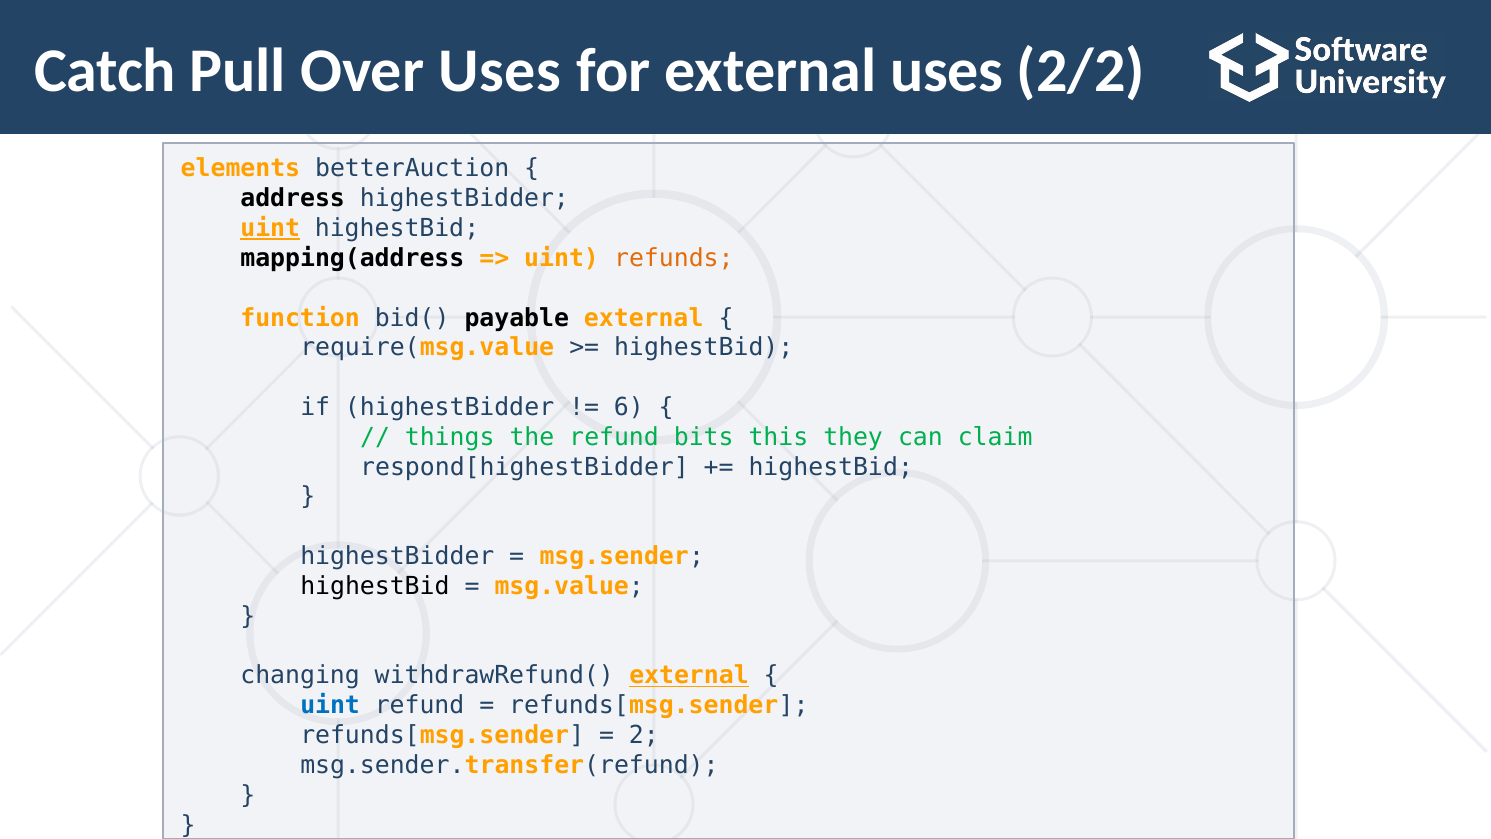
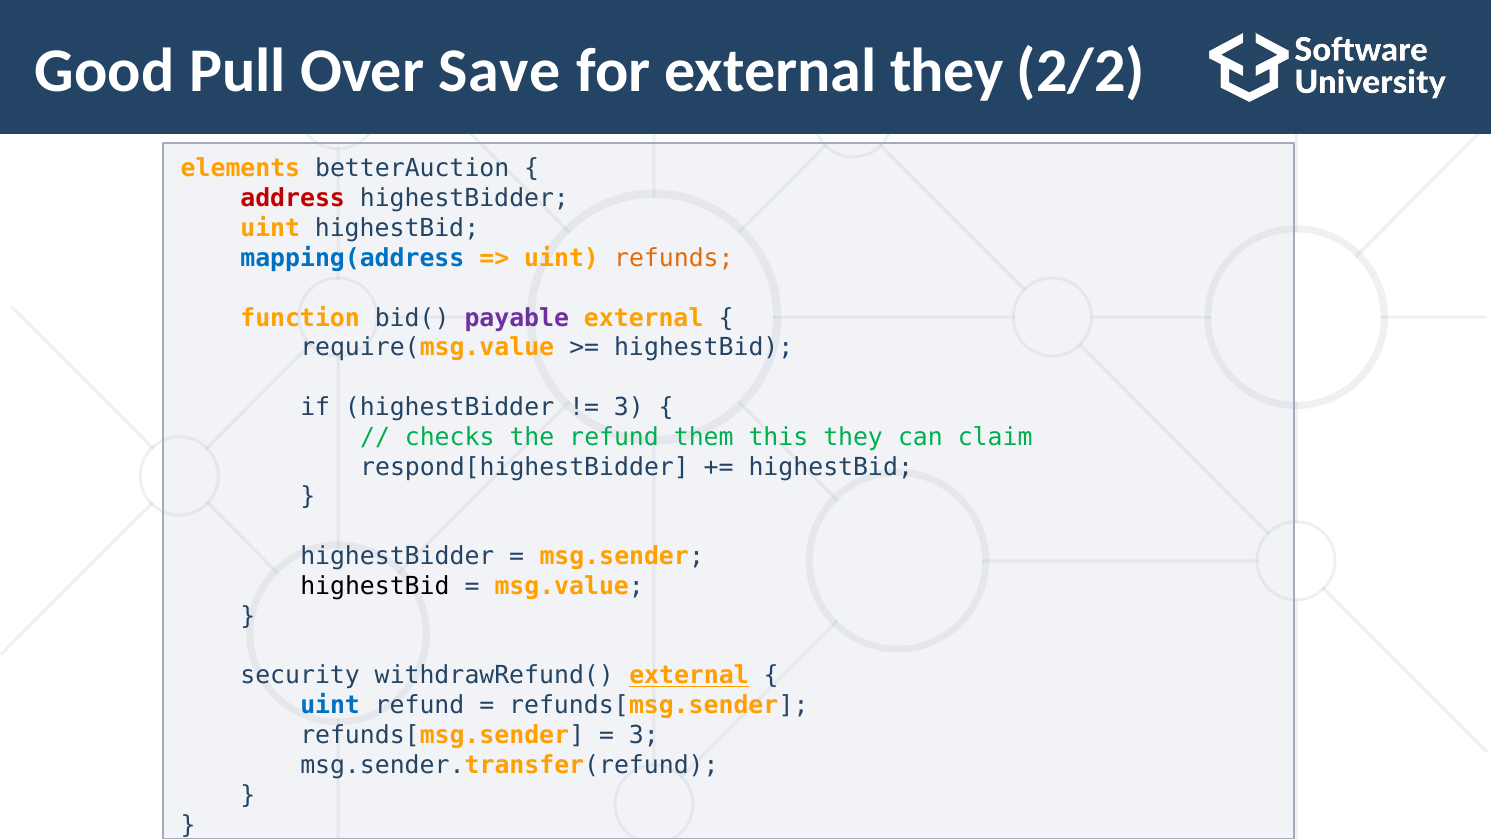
Catch: Catch -> Good (105, 71)
Over Uses: Uses -> Save (500, 71)
external uses: uses -> they (947, 71)
address colour: black -> red (293, 198)
uint underline: present -> none (270, 228)
mapping(address colour: black -> blue (352, 258)
payable colour: black -> purple (517, 318)
6: 6 -> 3 (629, 407)
things: things -> checks (450, 437)
bits: bits -> them (704, 437)
changing: changing -> security (300, 676)
2: 2 -> 3 (644, 735)
